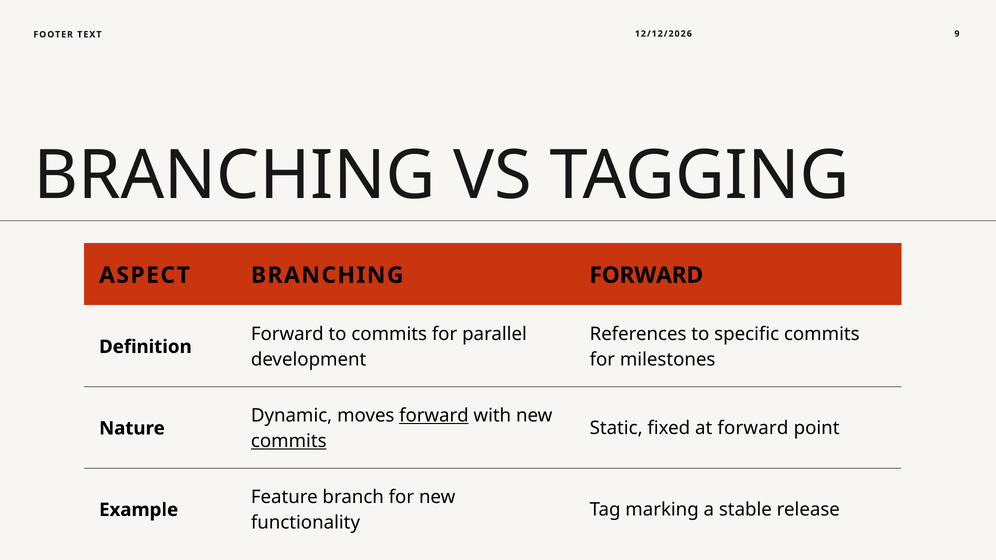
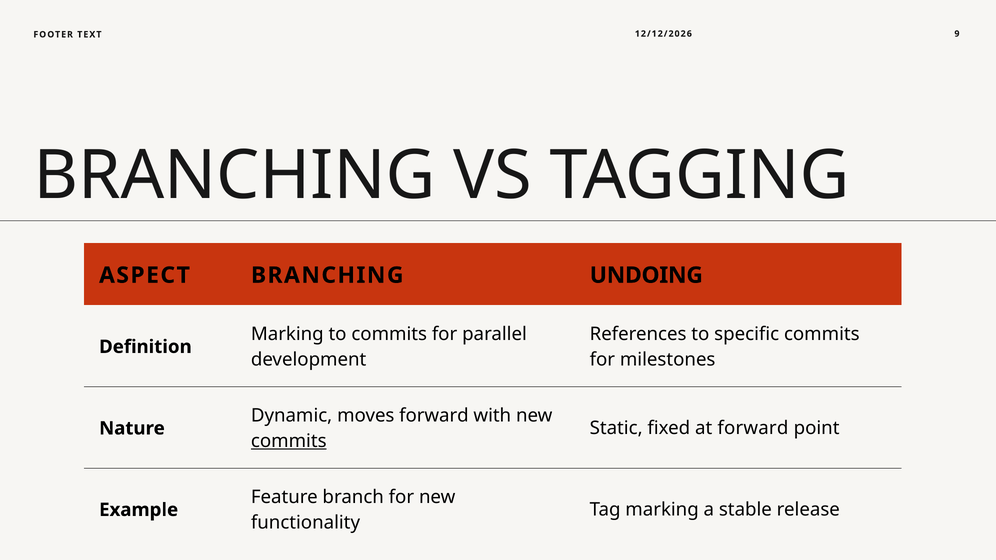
BRANCHING FORWARD: FORWARD -> UNDOING (646, 275)
Forward: Forward -> Marking (287, 334)
forward underline: present -> none (434, 416)
